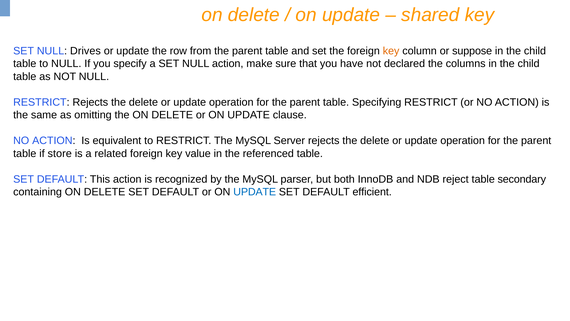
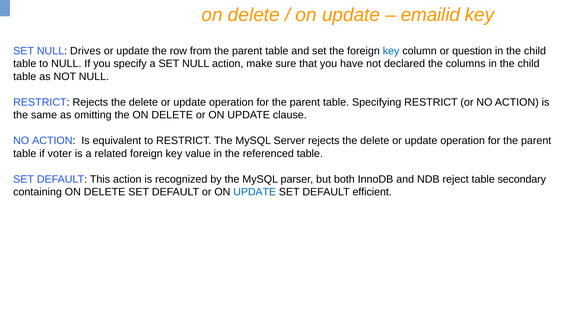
shared: shared -> emailid (430, 15)
key colour: orange -> blue (391, 51)
suppose: suppose -> question (472, 51)
store: store -> voter (60, 153)
